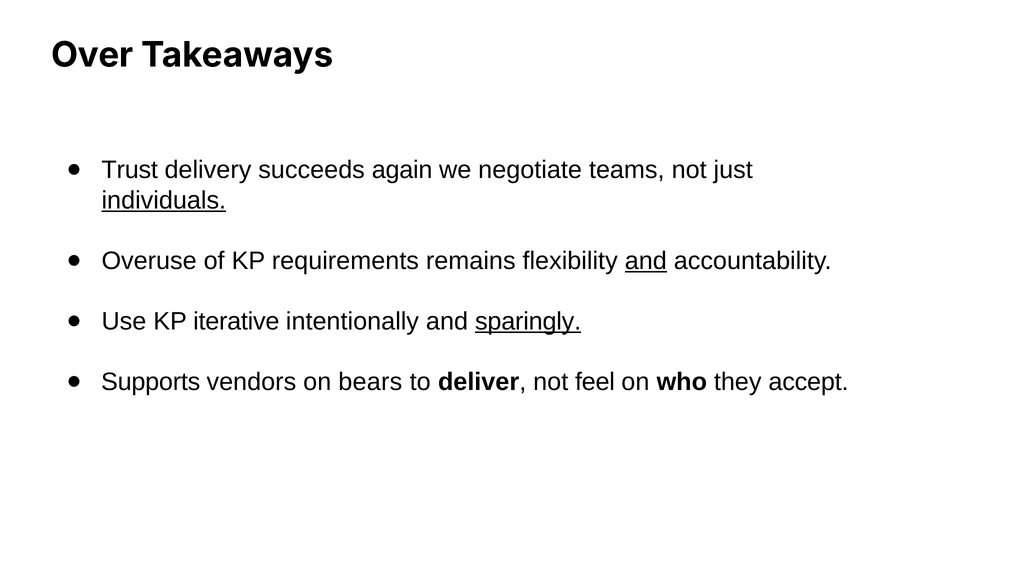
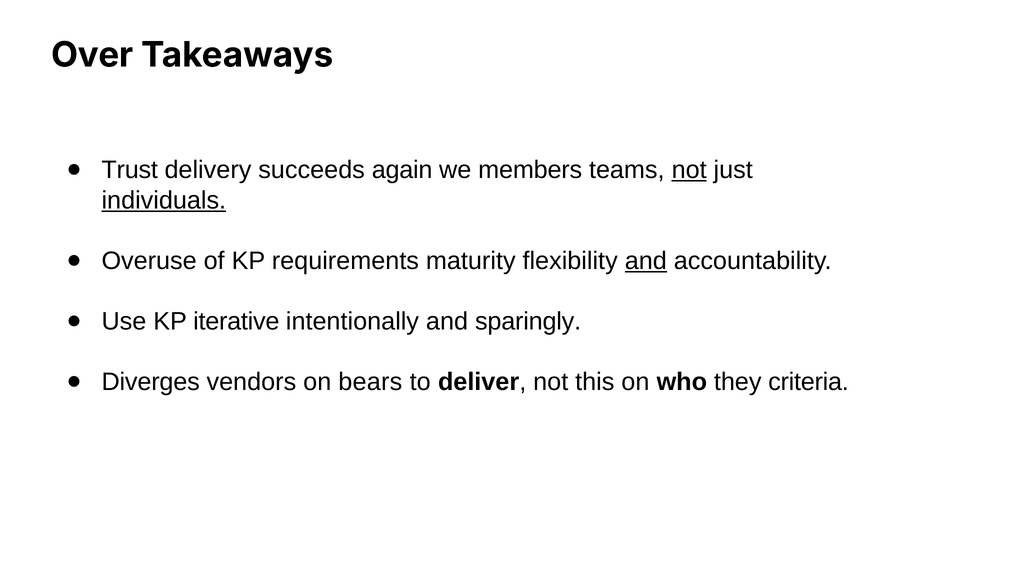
negotiate: negotiate -> members (530, 170)
not underline: none -> present (689, 170)
remains: remains -> maturity (471, 261)
sparingly underline: present -> none (528, 321)
Supports: Supports -> Diverges (151, 382)
feel: feel -> this (595, 382)
accept: accept -> criteria (809, 382)
